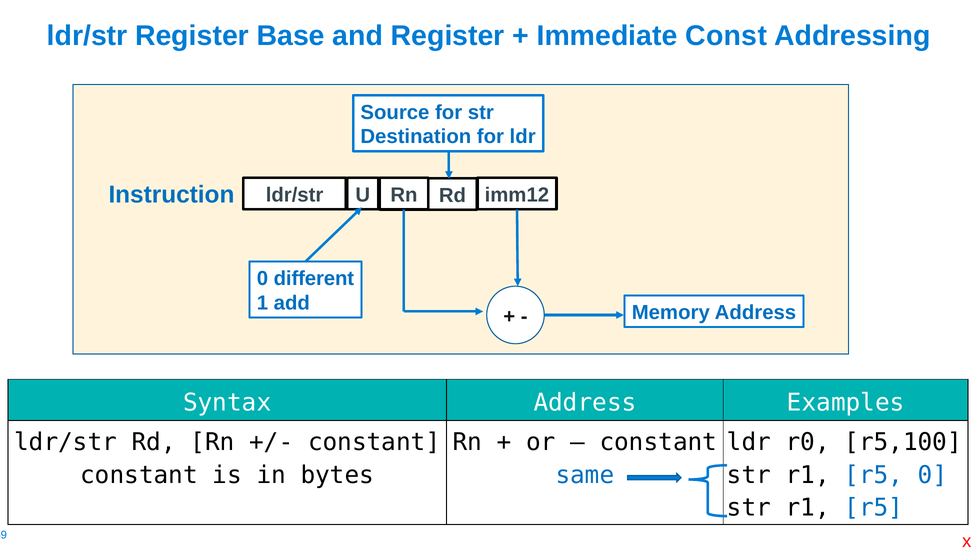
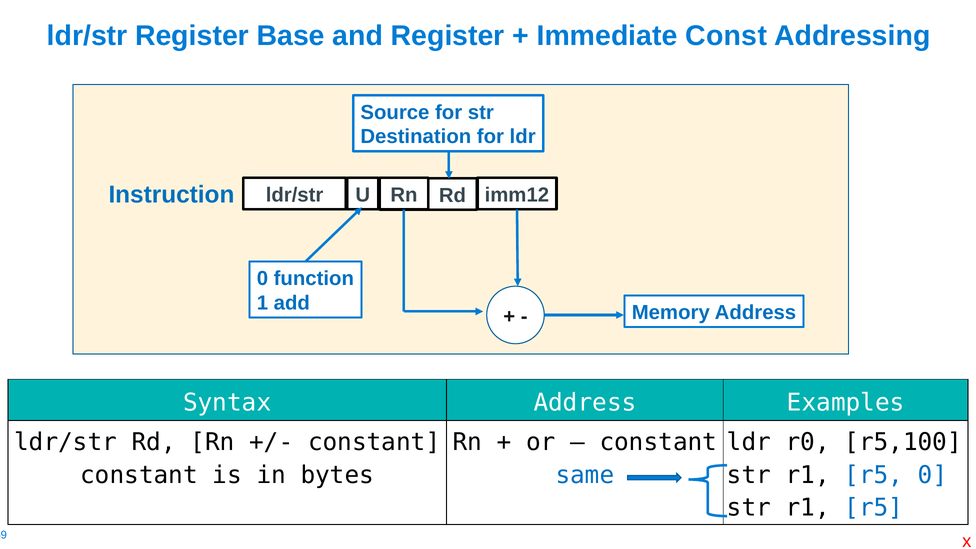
different: different -> function (314, 279)
